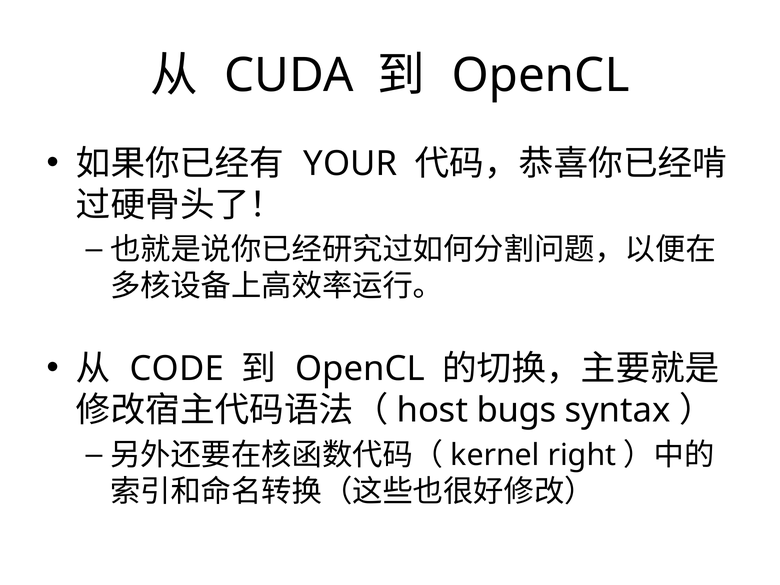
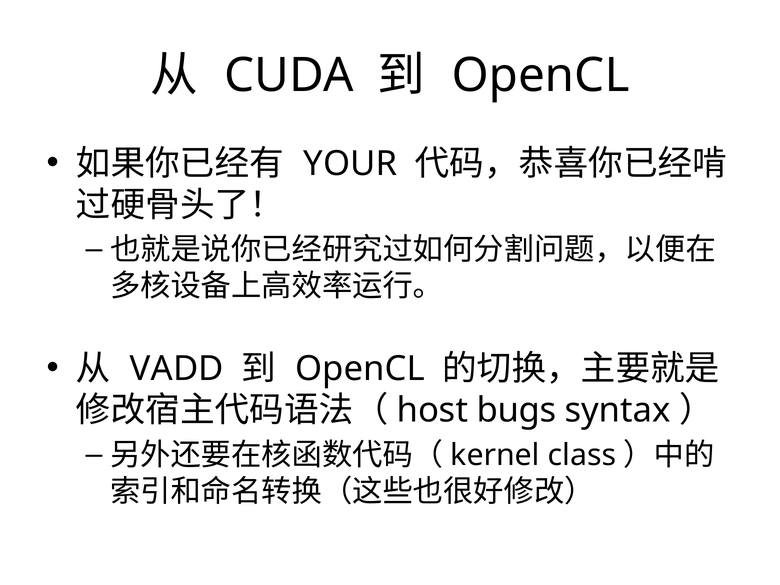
CODE: CODE -> VADD (177, 369)
right: right -> class (582, 455)
